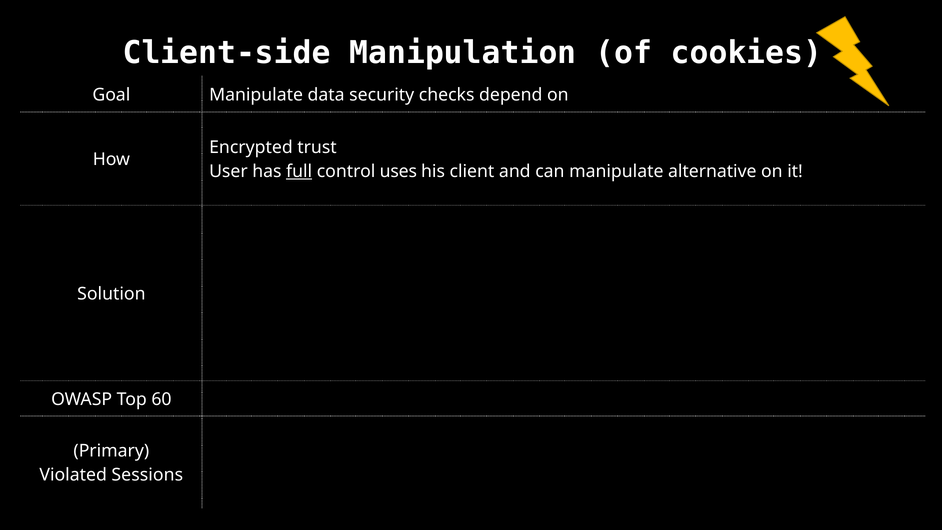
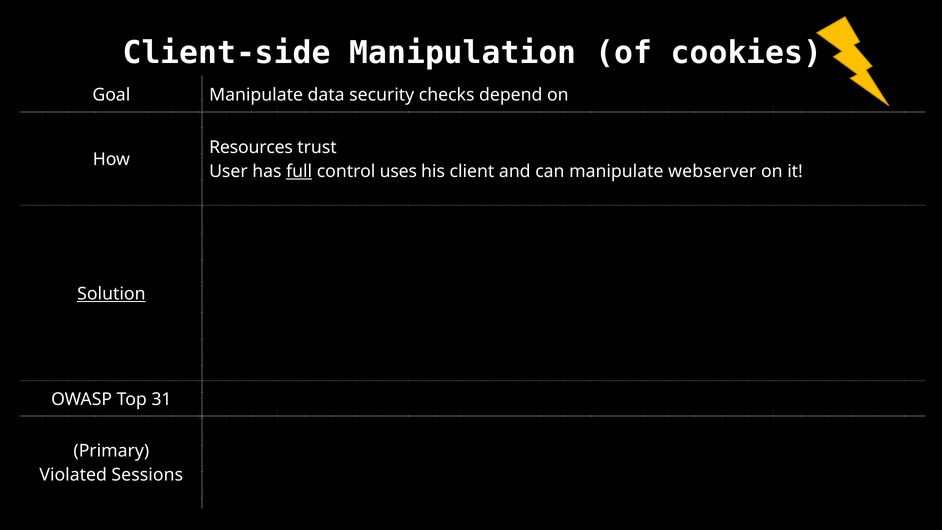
Encrypted: Encrypted -> Resources (251, 148)
alternative: alternative -> webserver (712, 172)
Solution underline: none -> present (111, 294)
60: 60 -> 31 (162, 399)
